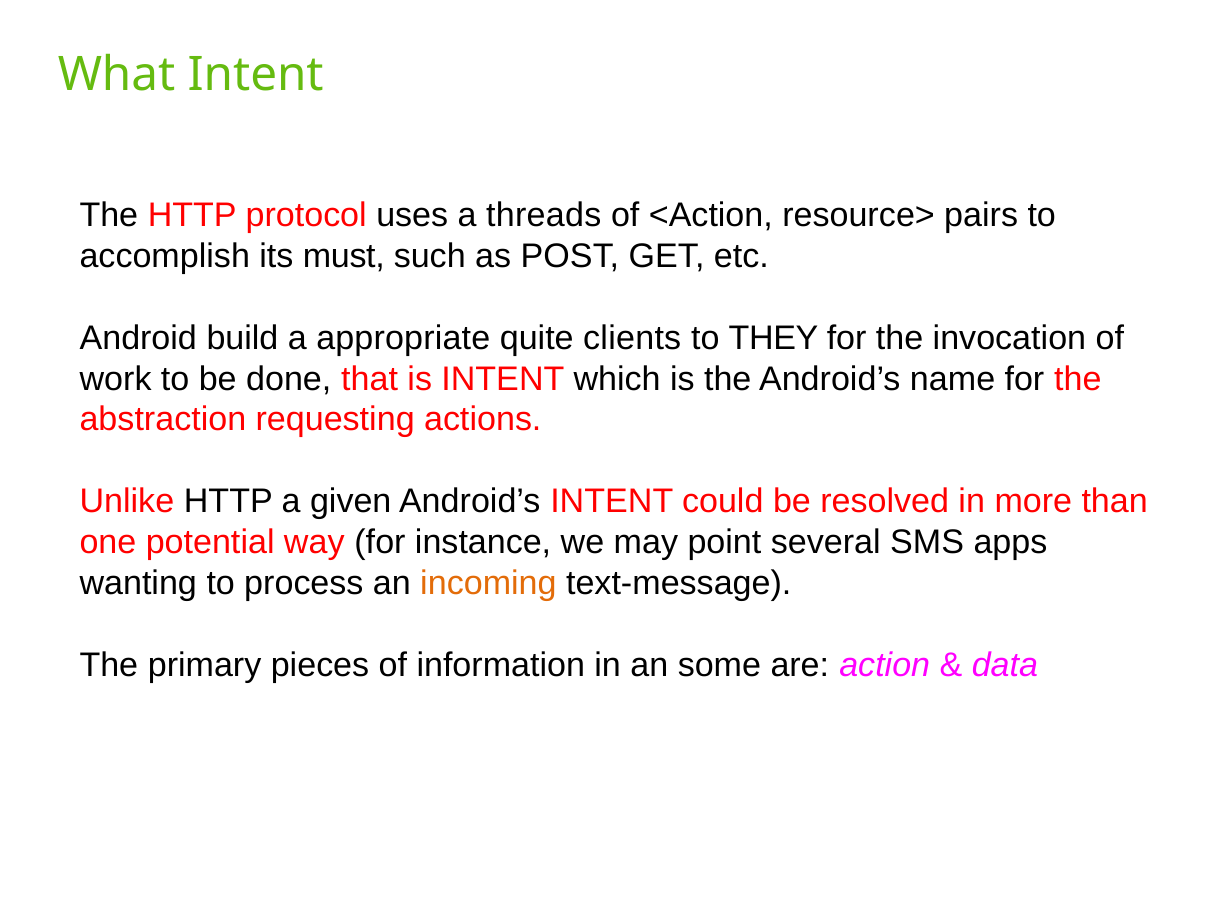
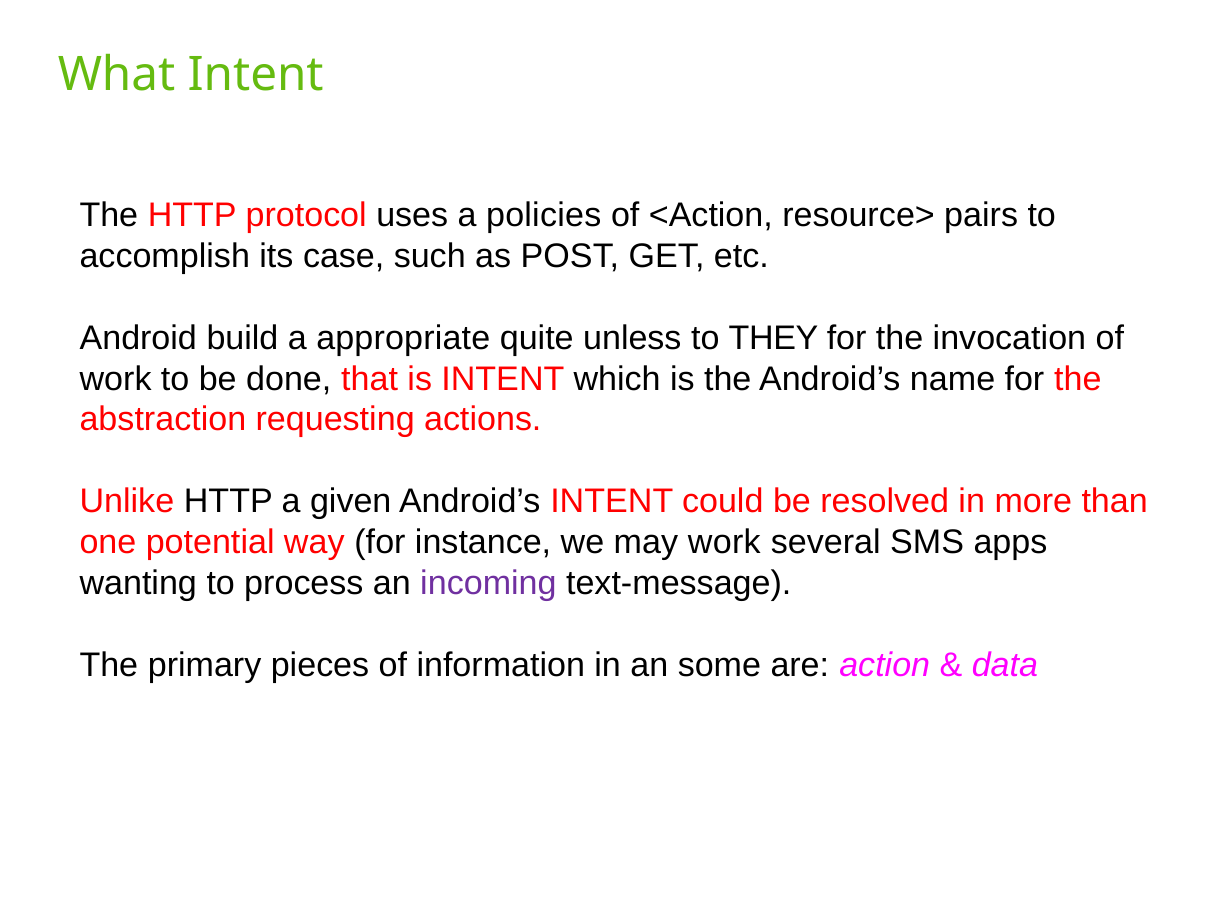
threads: threads -> policies (544, 215)
must: must -> case (344, 256)
clients: clients -> unless (632, 338)
may point: point -> work (724, 542)
incoming colour: orange -> purple (488, 583)
